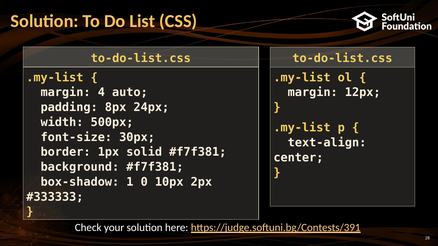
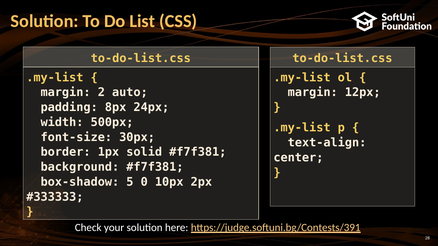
4: 4 -> 2 (101, 93)
1: 1 -> 5 (130, 182)
